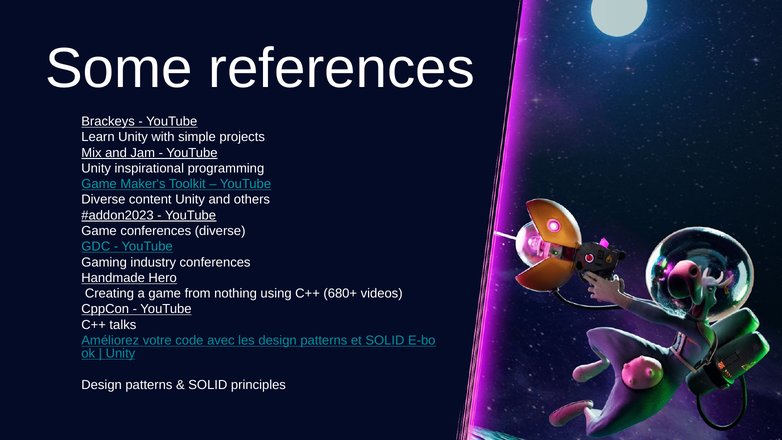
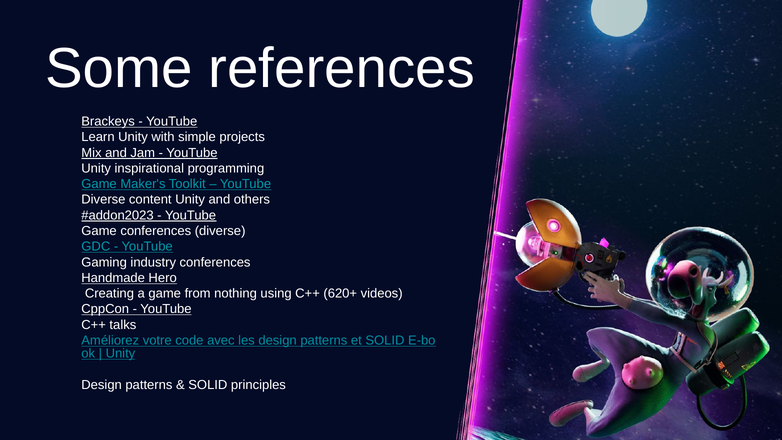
680+: 680+ -> 620+ (340, 293)
